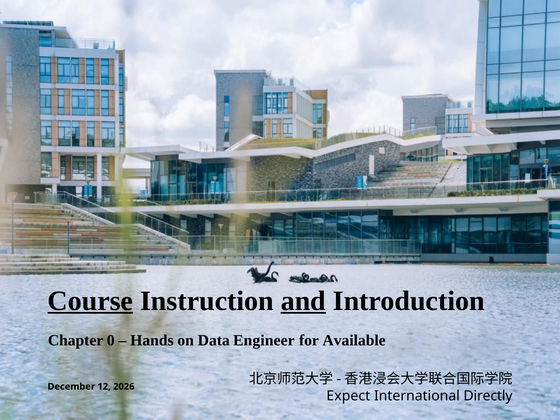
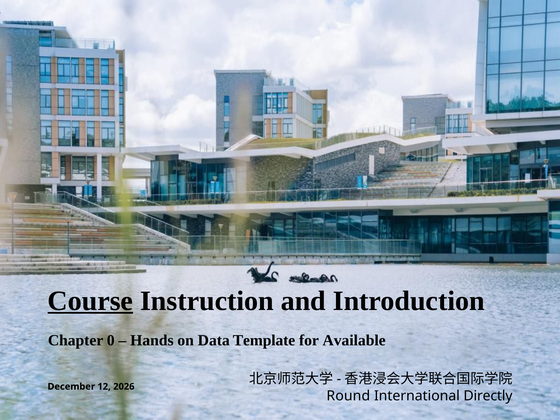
and underline: present -> none (303, 301)
Engineer: Engineer -> Template (264, 340)
Expect: Expect -> Round (348, 396)
